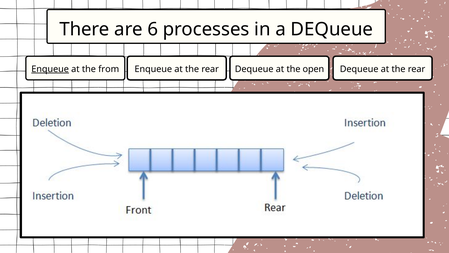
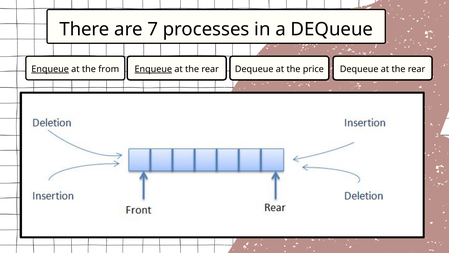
6: 6 -> 7 (153, 29)
Enqueue underline: none -> present (153, 69)
open: open -> price (313, 69)
